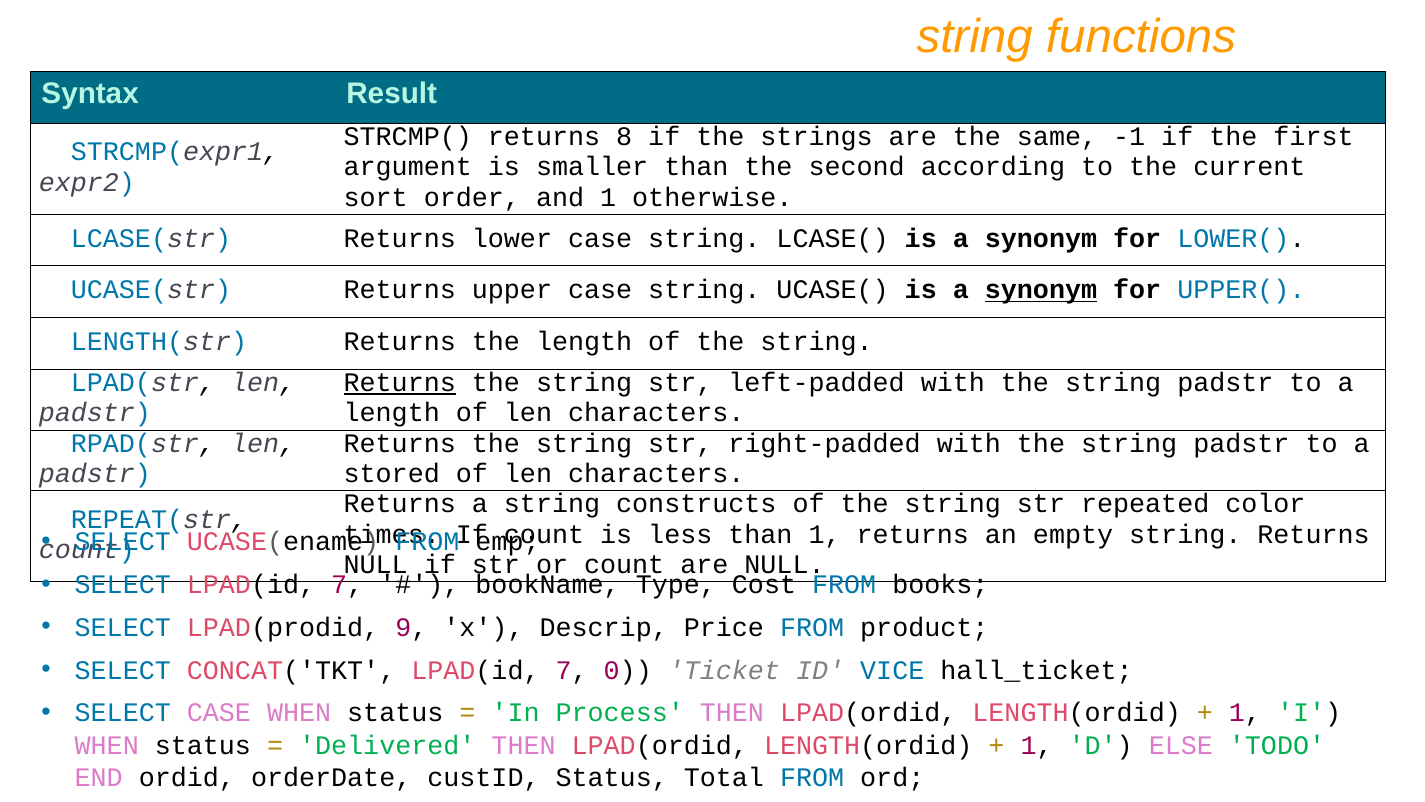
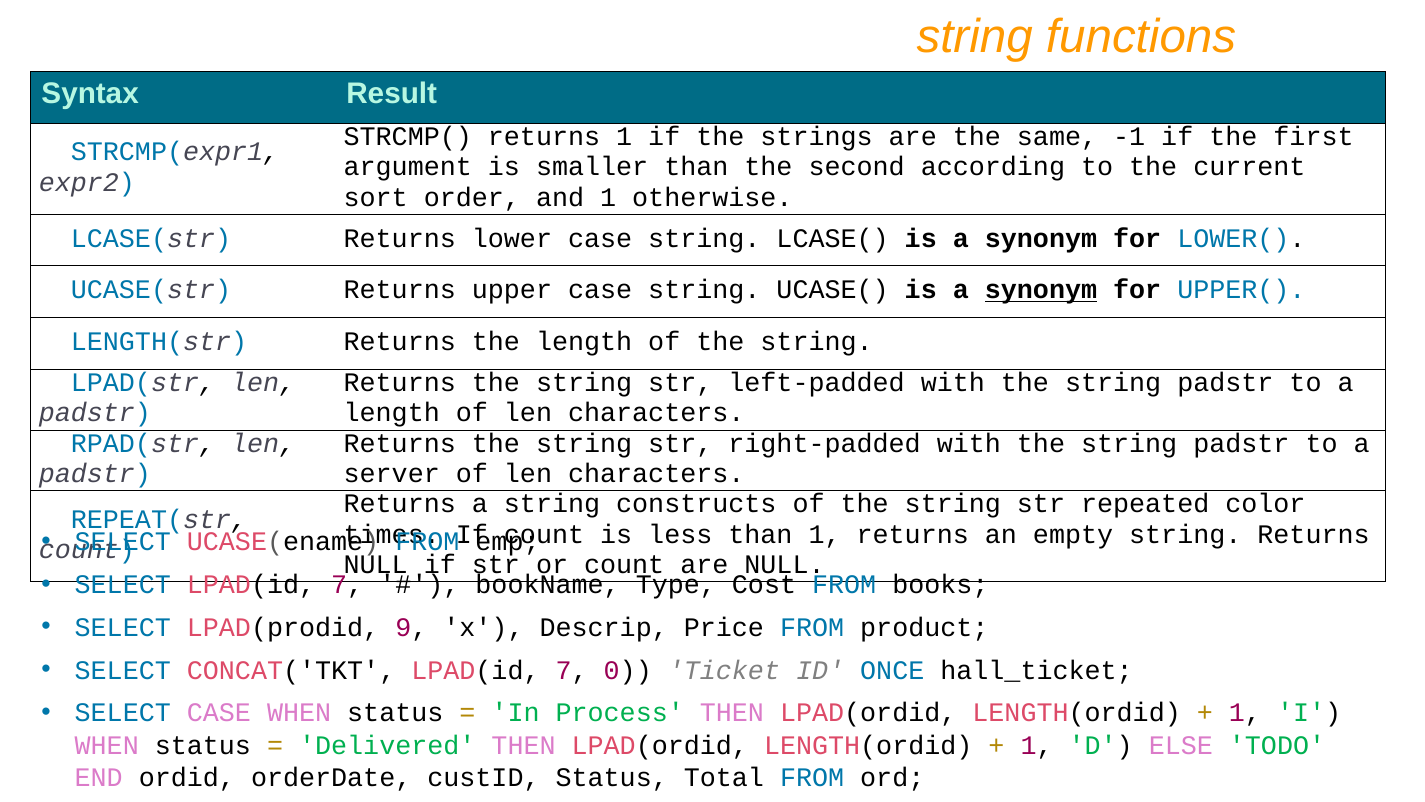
returns 8: 8 -> 1 (624, 137)
Returns underline: present -> none (400, 383)
stored: stored -> server (392, 474)
VICE: VICE -> ONCE (892, 670)
